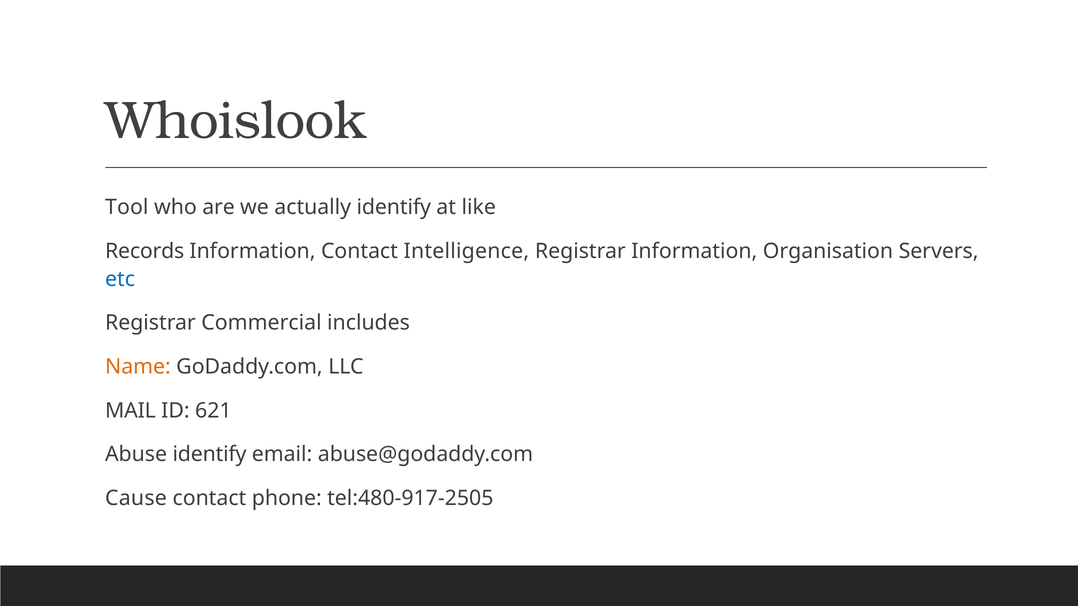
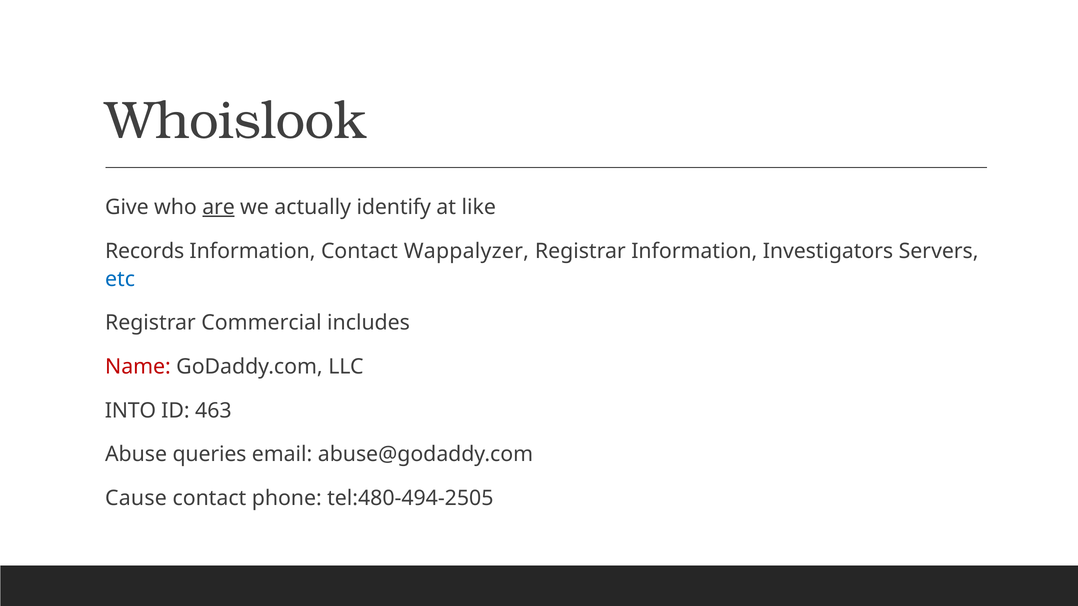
Tool: Tool -> Give (127, 207)
are underline: none -> present (219, 207)
Intelligence: Intelligence -> Wappalyzer (466, 251)
Organisation: Organisation -> Investigators (828, 251)
Name colour: orange -> red (138, 367)
MAIL: MAIL -> INTO (130, 411)
621: 621 -> 463 (213, 411)
Abuse identify: identify -> queries (210, 455)
tel:480-917-2505: tel:480-917-2505 -> tel:480-494-2505 (410, 499)
